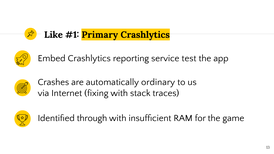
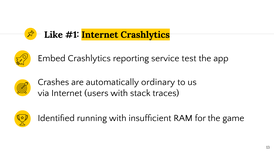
Primary: Primary -> Internet (100, 35)
fixing: fixing -> users (96, 93)
through: through -> running (92, 118)
